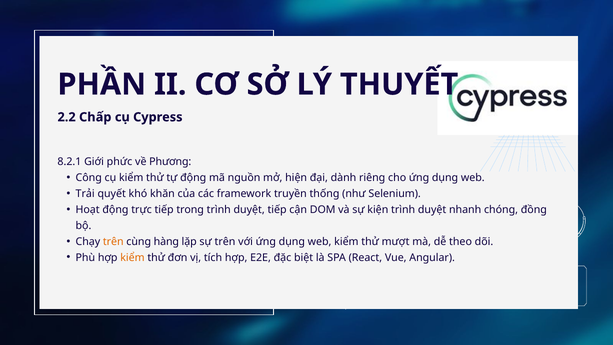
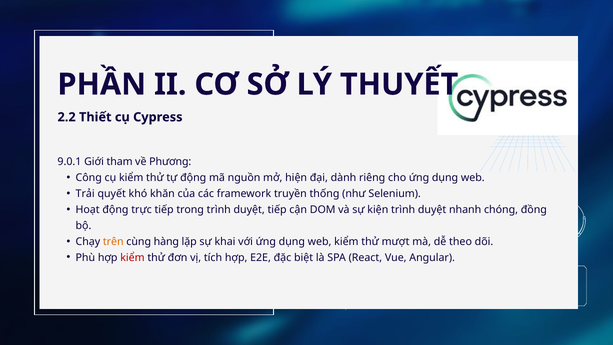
Chấp: Chấp -> Thiết (95, 117)
8.2.1: 8.2.1 -> 9.0.1 (69, 162)
phức: phức -> tham (120, 162)
sự trên: trên -> khai (225, 241)
kiểm colour: orange -> red (132, 257)
